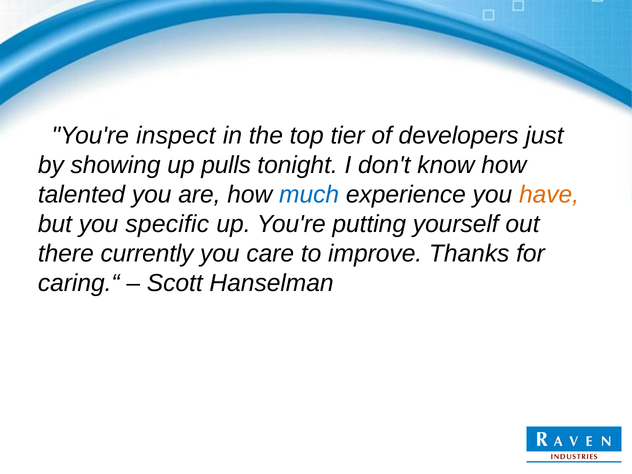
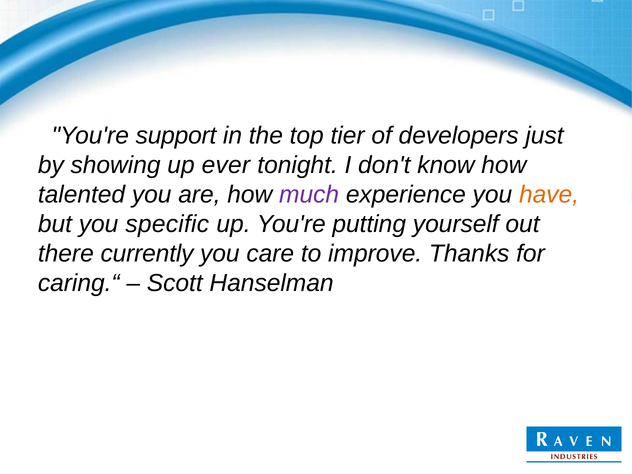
inspect: inspect -> support (176, 136)
pulls: pulls -> ever (226, 165)
much colour: blue -> purple (309, 195)
